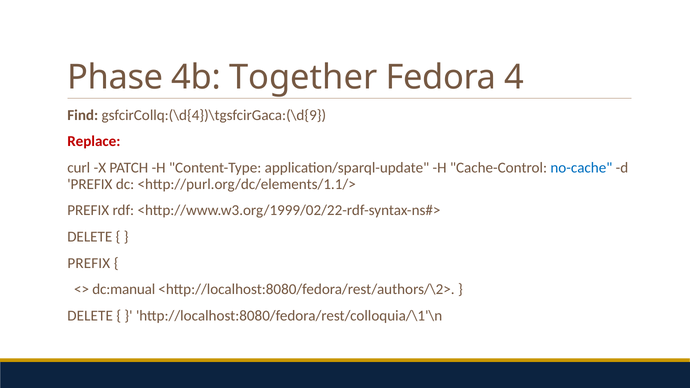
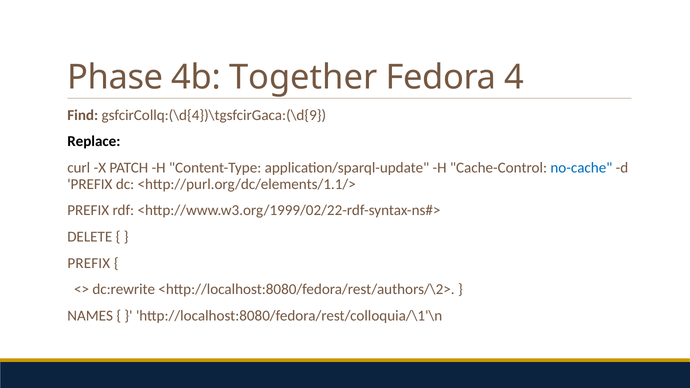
Replace colour: red -> black (94, 141)
dc:manual: dc:manual -> dc:rewrite (124, 290)
DELETE: DELETE -> NAMES (90, 316)
